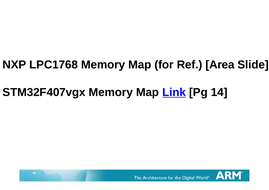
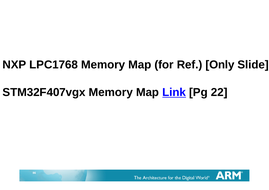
Area: Area -> Only (220, 65)
14: 14 -> 22 (219, 92)
